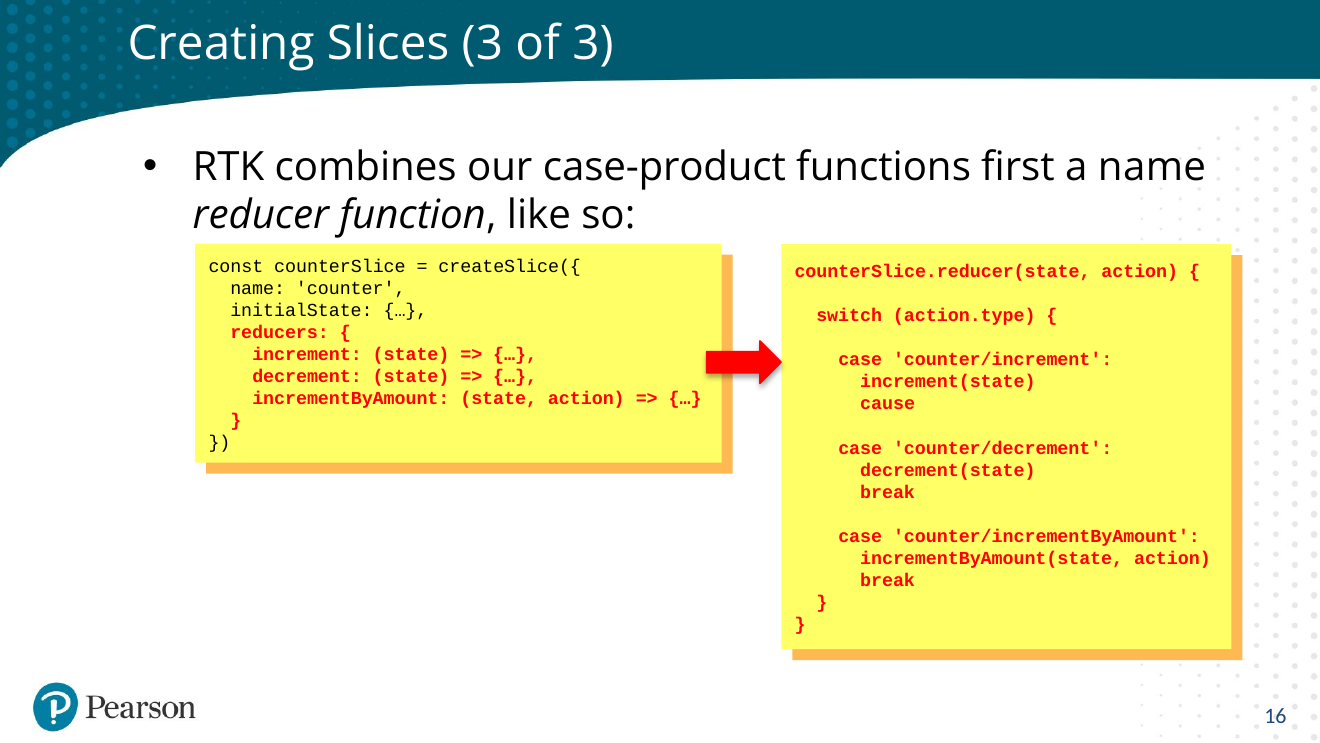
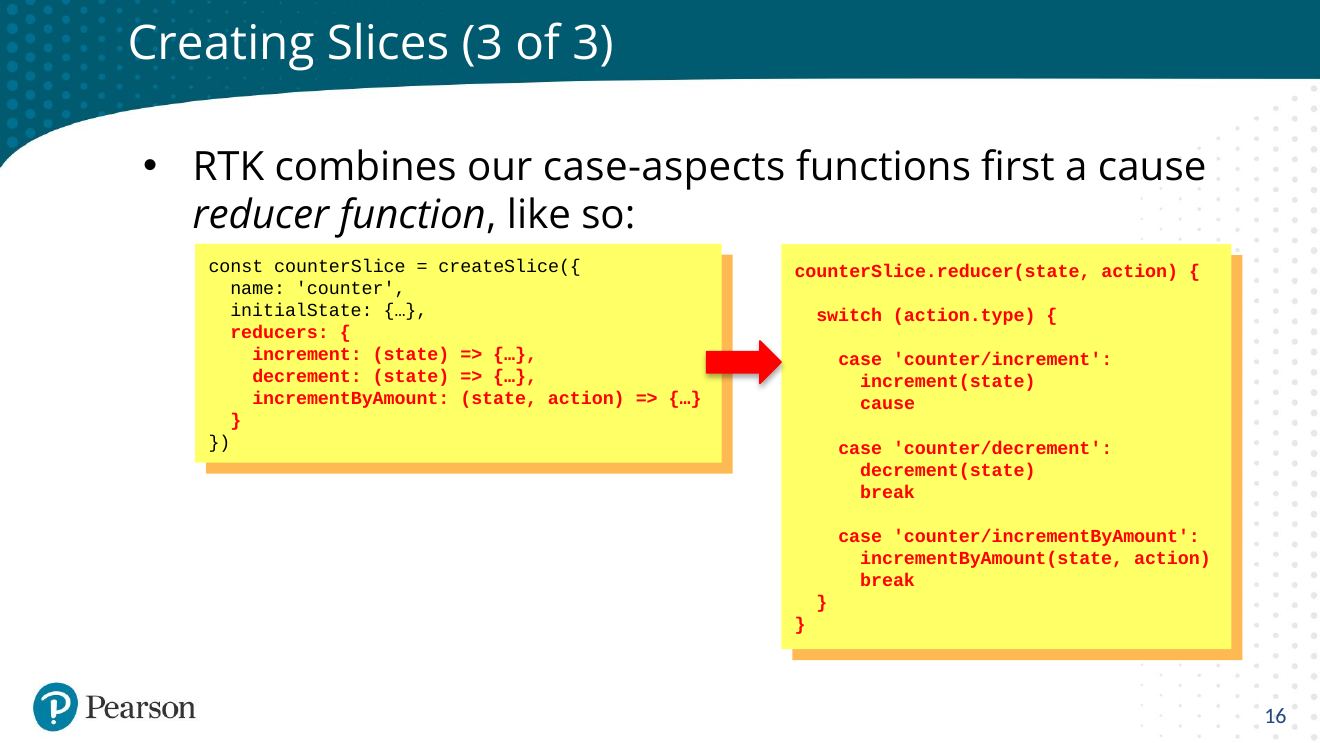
case-product: case-product -> case-aspects (664, 167)
a name: name -> cause (1152, 167)
